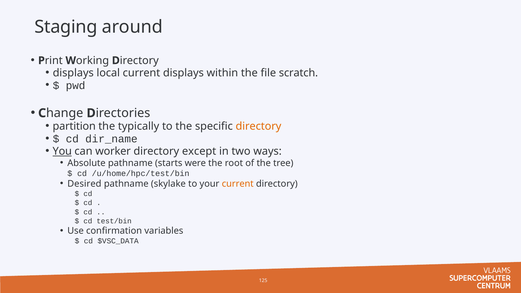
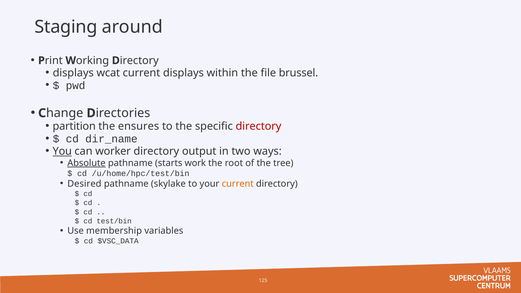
local: local -> wcat (108, 73)
scratch: scratch -> brussel (298, 73)
typically: typically -> ensures (139, 126)
directory colour: orange -> red (259, 126)
except: except -> output (199, 151)
Absolute underline: none -> present (86, 163)
were: were -> work (195, 163)
confirmation: confirmation -> membership (114, 231)
